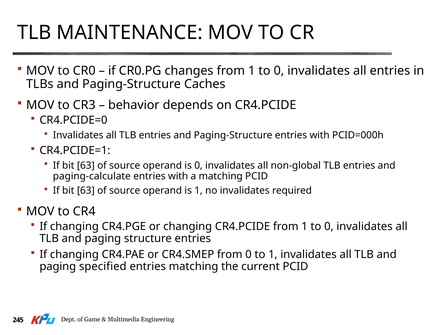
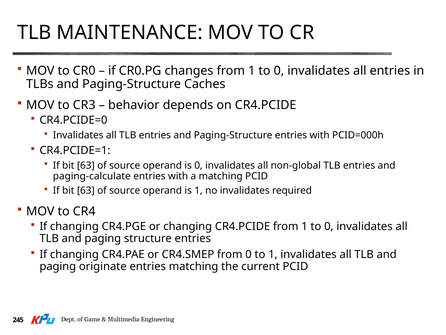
specified: specified -> originate (103, 266)
